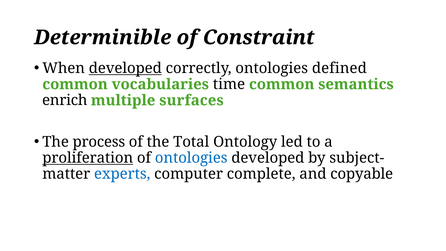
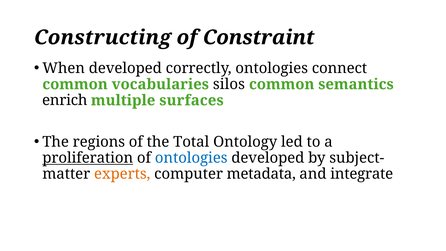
Determinible: Determinible -> Constructing (103, 37)
developed underline: present -> none (125, 68)
defined: defined -> connect (339, 68)
time: time -> silos (229, 84)
process: process -> regions (99, 142)
experts colour: blue -> orange (122, 174)
complete: complete -> metadata (261, 174)
copyable: copyable -> integrate (362, 174)
